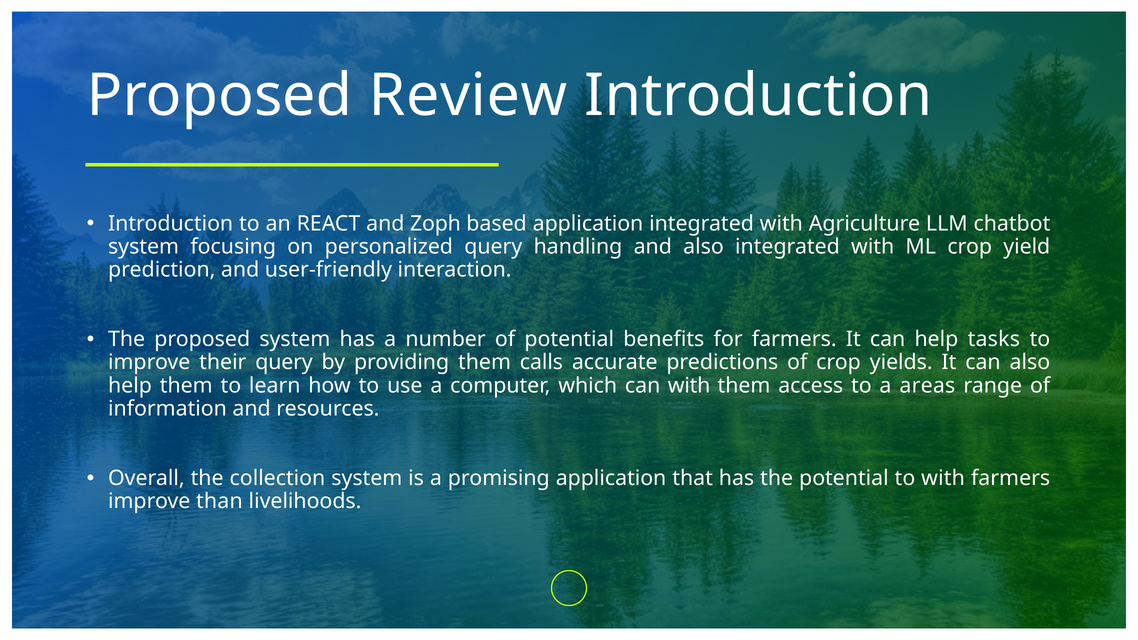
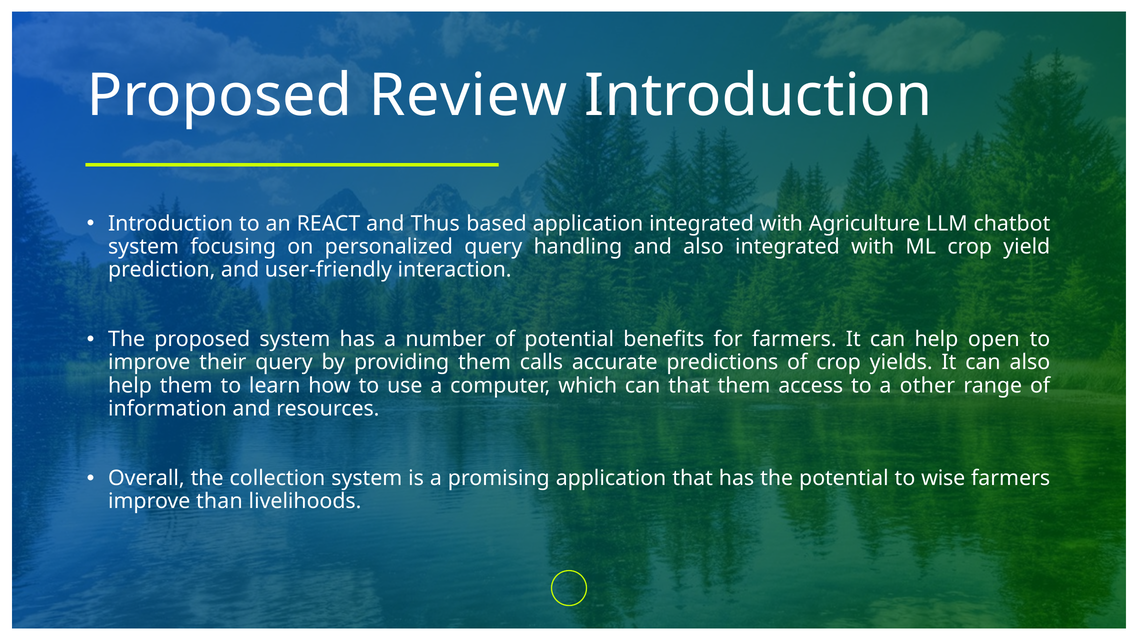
Zoph: Zoph -> Thus (435, 224)
tasks: tasks -> open (994, 339)
can with: with -> that (689, 386)
areas: areas -> other (927, 386)
to with: with -> wise (943, 478)
